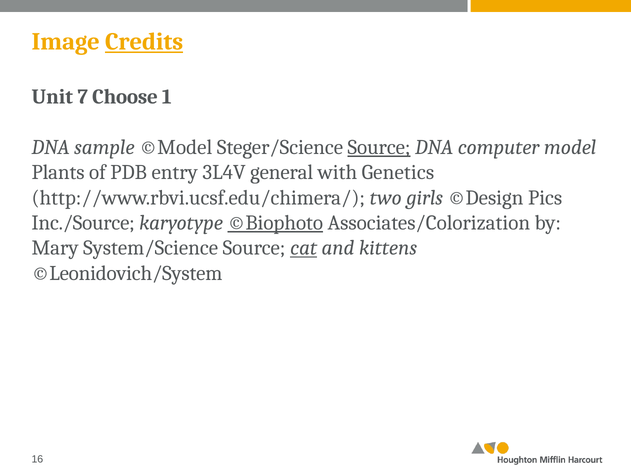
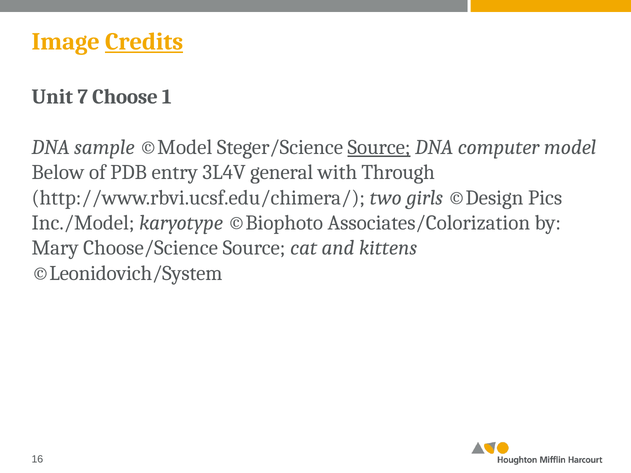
Plants: Plants -> Below (58, 172)
Genetics: Genetics -> Through (398, 172)
Inc./Source: Inc./Source -> Inc./Model (83, 223)
©Biophoto underline: present -> none (275, 223)
System/Science: System/Science -> Choose/Science (151, 248)
cat underline: present -> none (304, 248)
